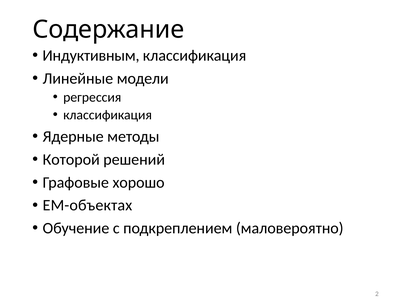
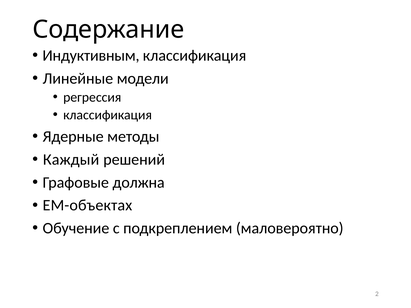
Которой: Которой -> Каждый (71, 160)
хорошо: хорошо -> должна (139, 183)
